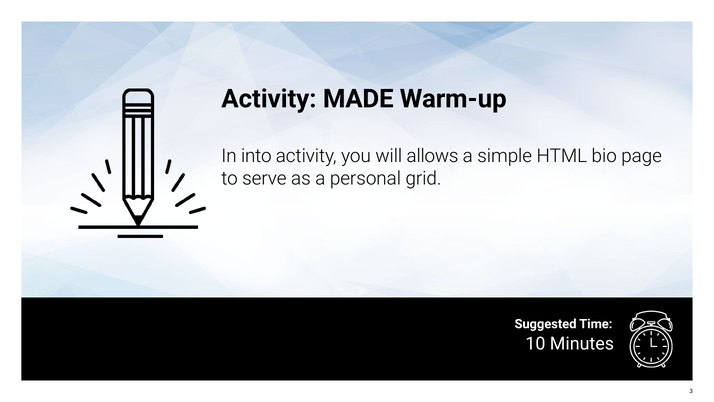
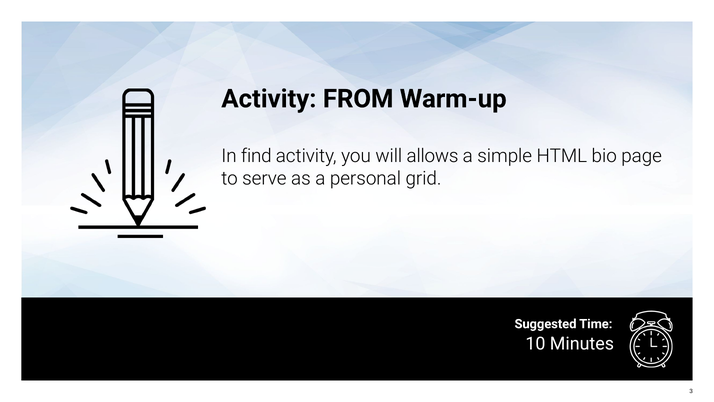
MADE: MADE -> FROM (358, 99)
into: into -> find (256, 156)
